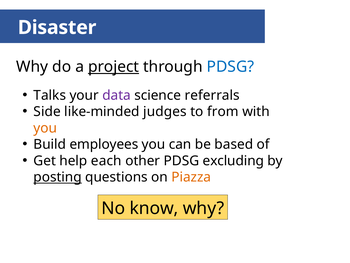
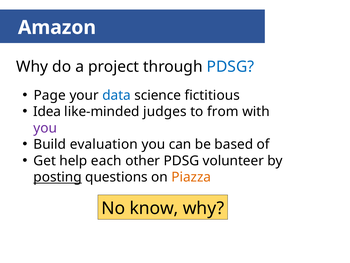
Disaster: Disaster -> Amazon (57, 27)
project underline: present -> none (114, 67)
Talks: Talks -> Page (50, 95)
data colour: purple -> blue (117, 95)
referrals: referrals -> fictitious (212, 95)
Side: Side -> Idea (47, 111)
you colour: orange -> purple (45, 128)
employees: employees -> evaluation (104, 144)
excluding: excluding -> volunteer (233, 161)
